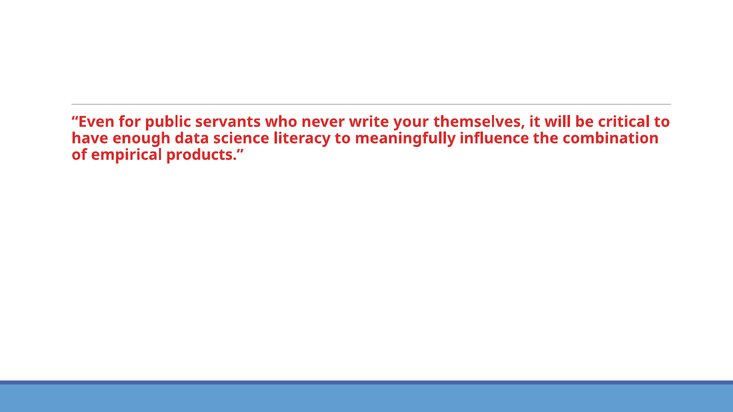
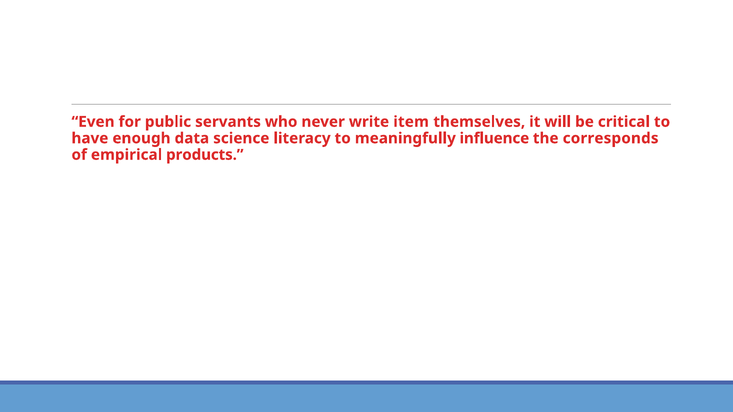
your: your -> item (411, 122)
combination: combination -> corresponds (611, 138)
